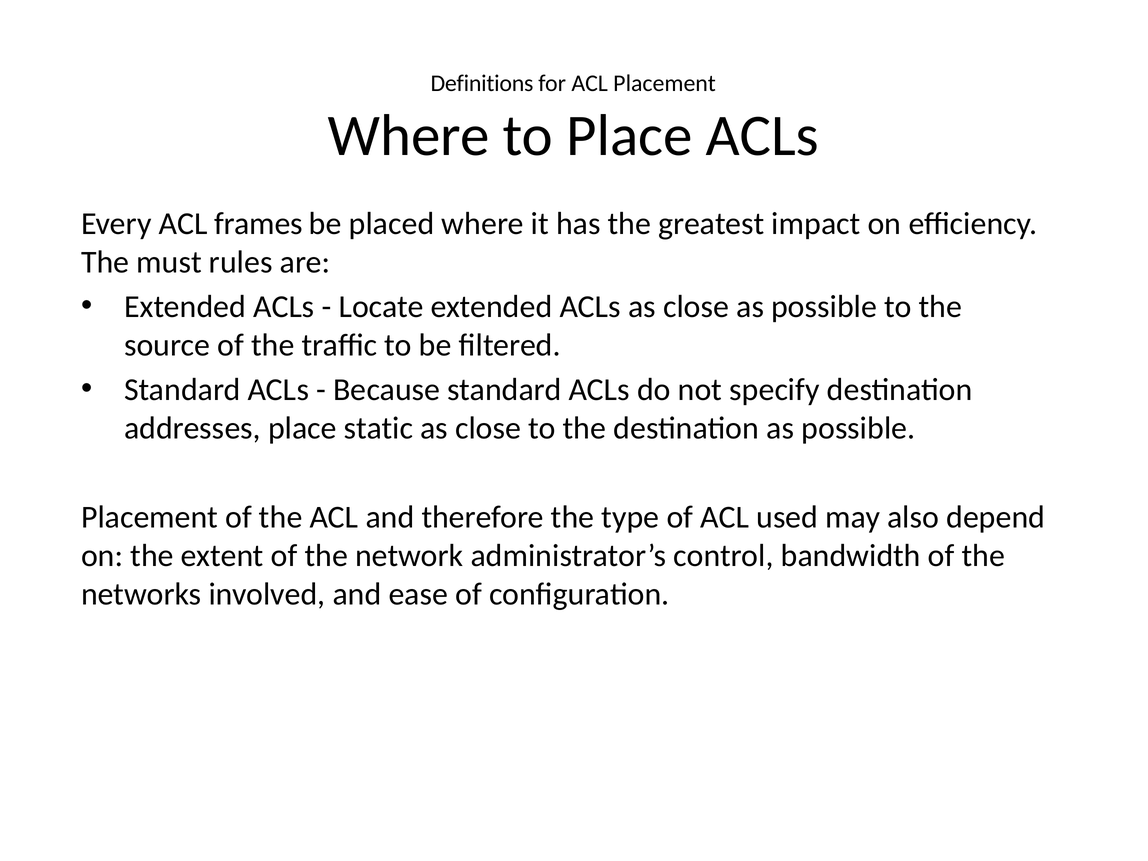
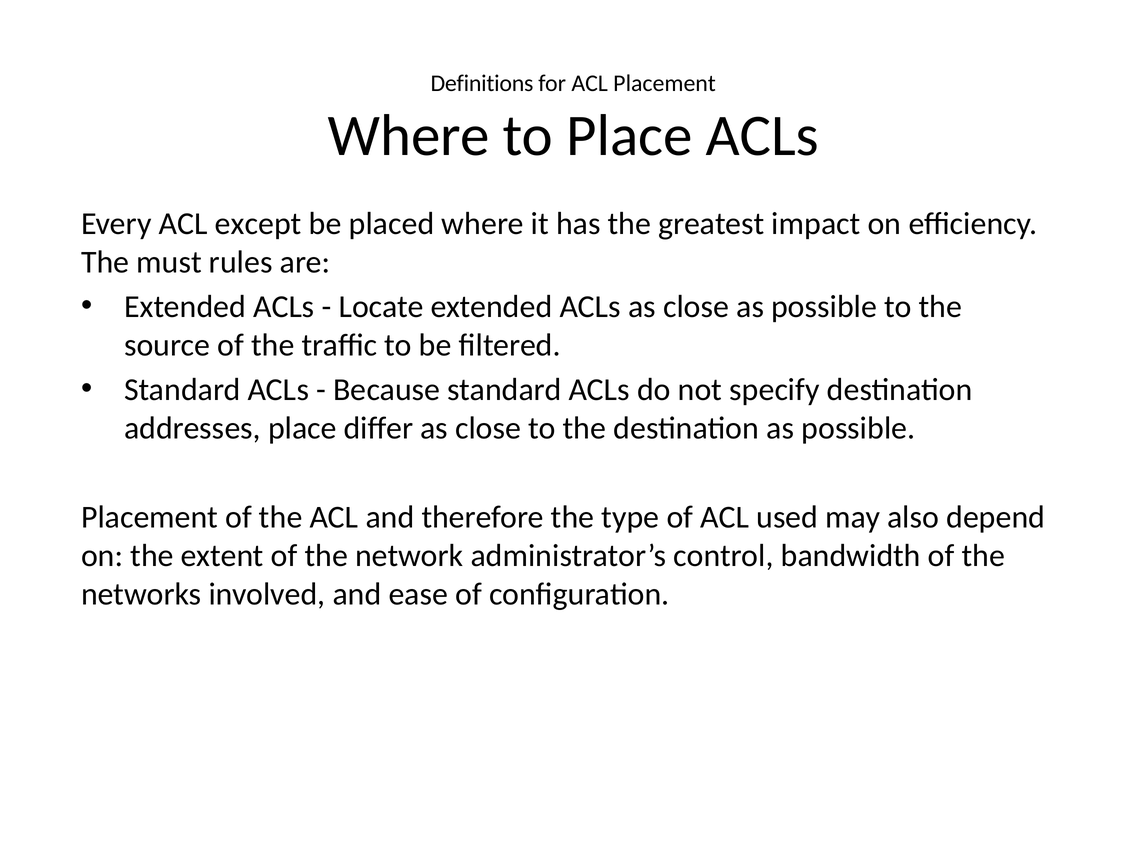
frames: frames -> except (258, 224)
static: static -> differ (379, 428)
